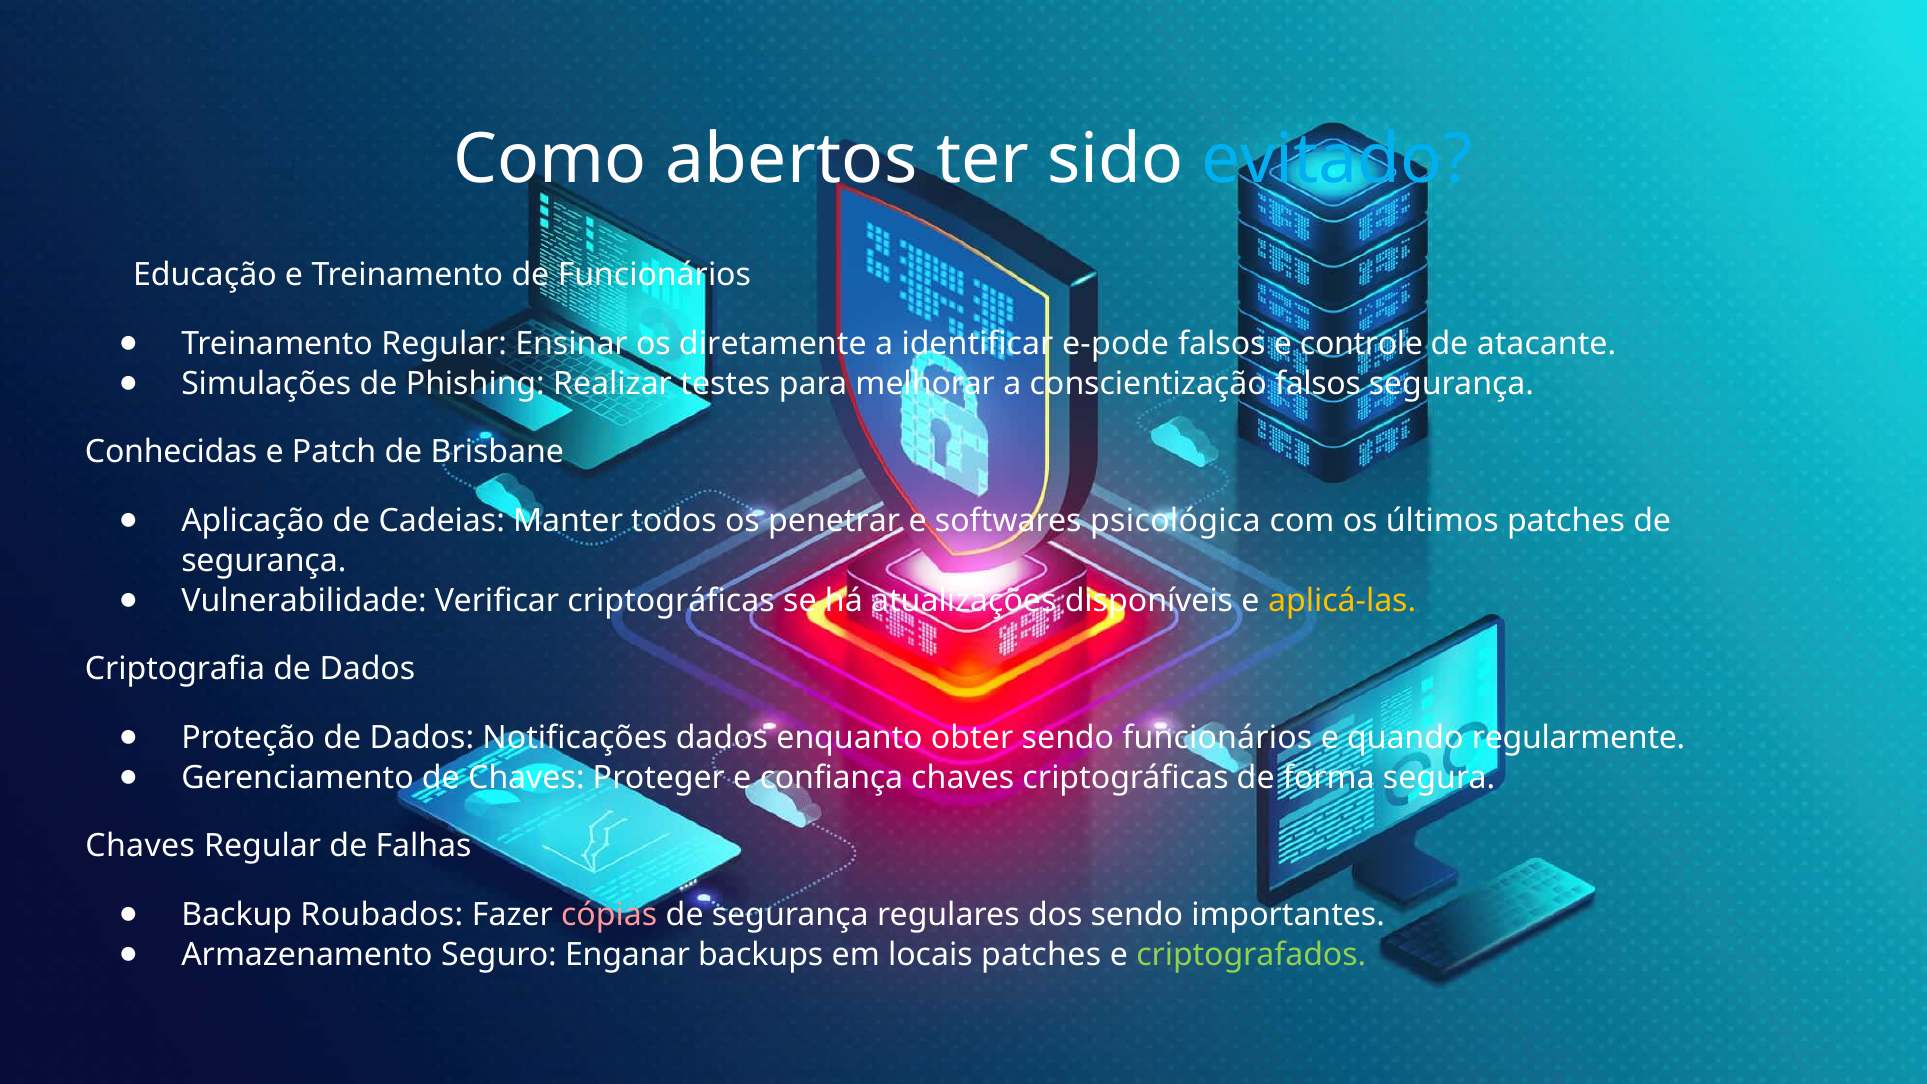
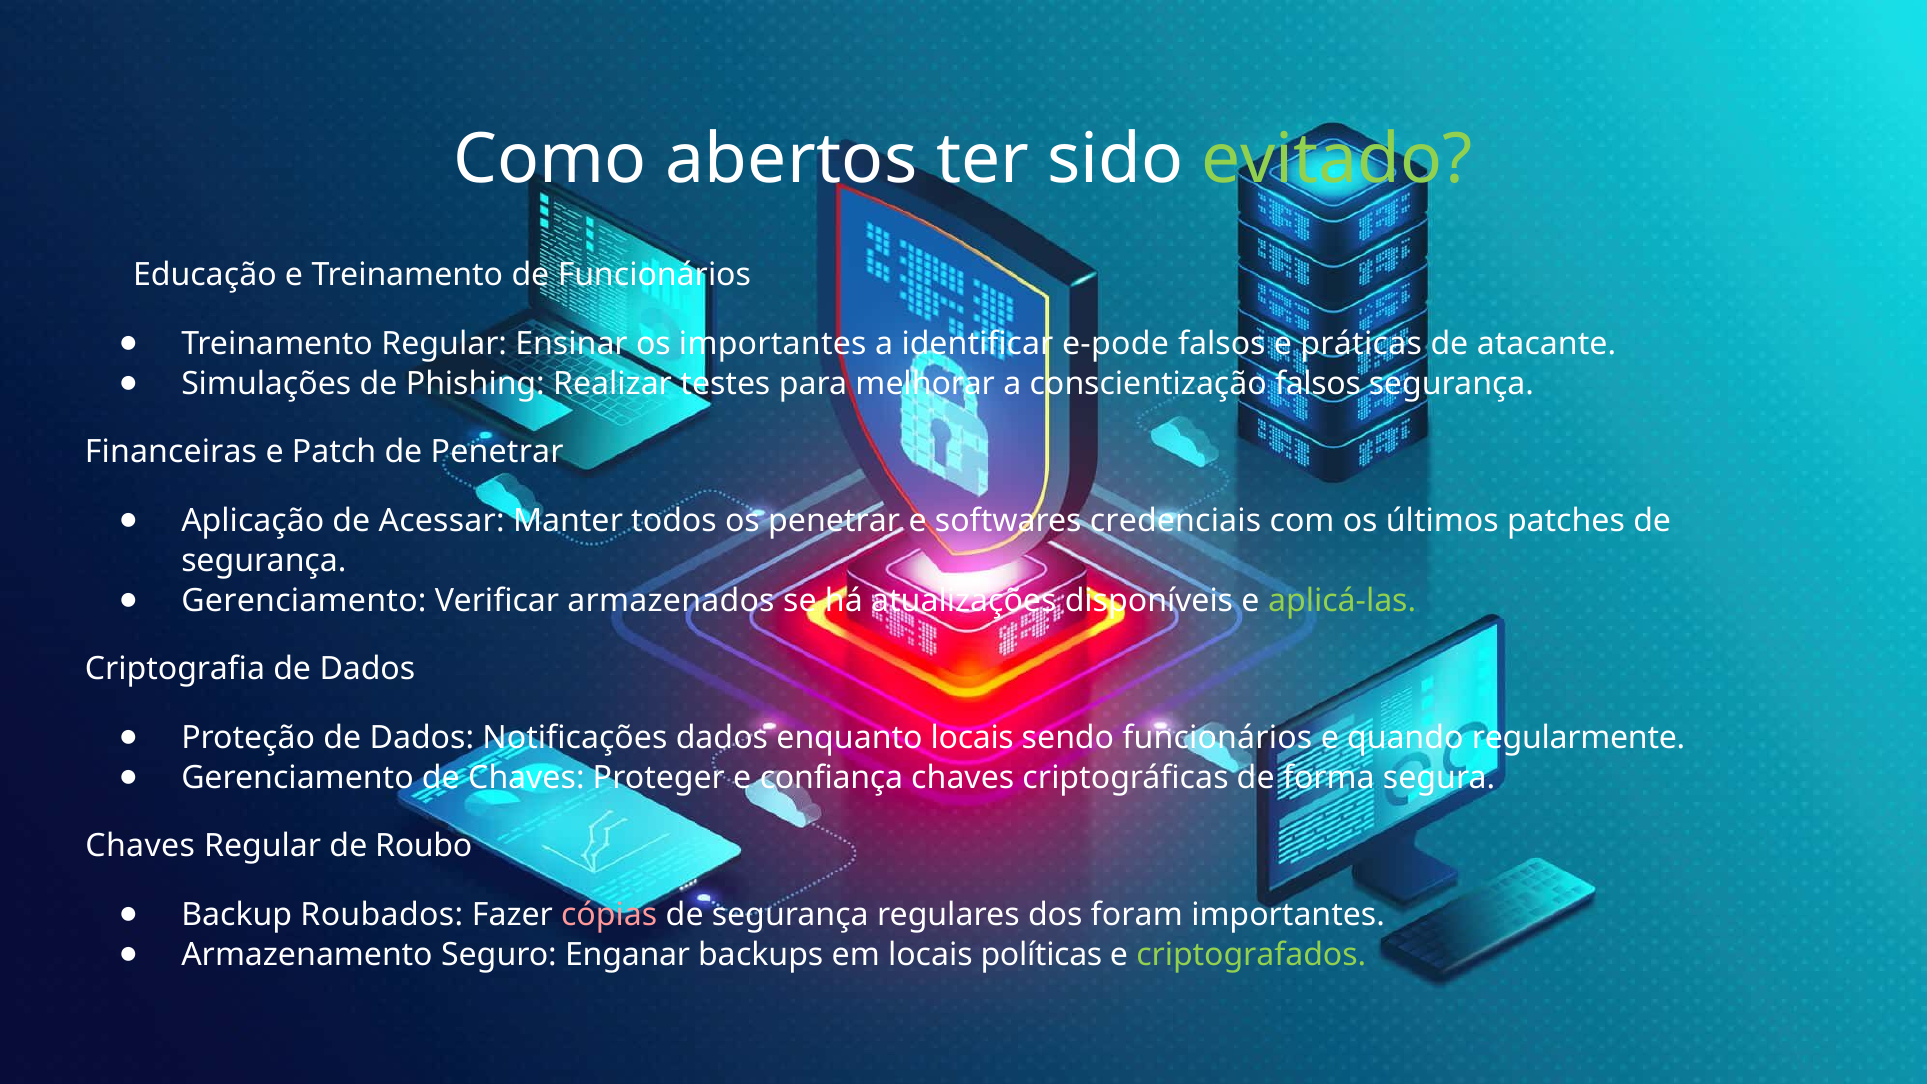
evitado colour: light blue -> light green (1337, 160)
os diretamente: diretamente -> importantes (773, 344)
controle: controle -> práticas (1361, 344)
Conhecidas: Conhecidas -> Financeiras (171, 452)
de Brisbane: Brisbane -> Penetrar (497, 452)
Cadeias: Cadeias -> Acessar (442, 521)
psicológica: psicológica -> credenciais (1176, 521)
Vulnerabilidade: Vulnerabilidade -> Gerenciamento (304, 600)
Verificar criptográficas: criptográficas -> armazenados (671, 600)
aplicá-las colour: yellow -> light green (1342, 600)
enquanto obter: obter -> locais (972, 738)
Falhas: Falhas -> Roubo (424, 846)
dos sendo: sendo -> foram (1137, 915)
locais patches: patches -> políticas (1041, 955)
